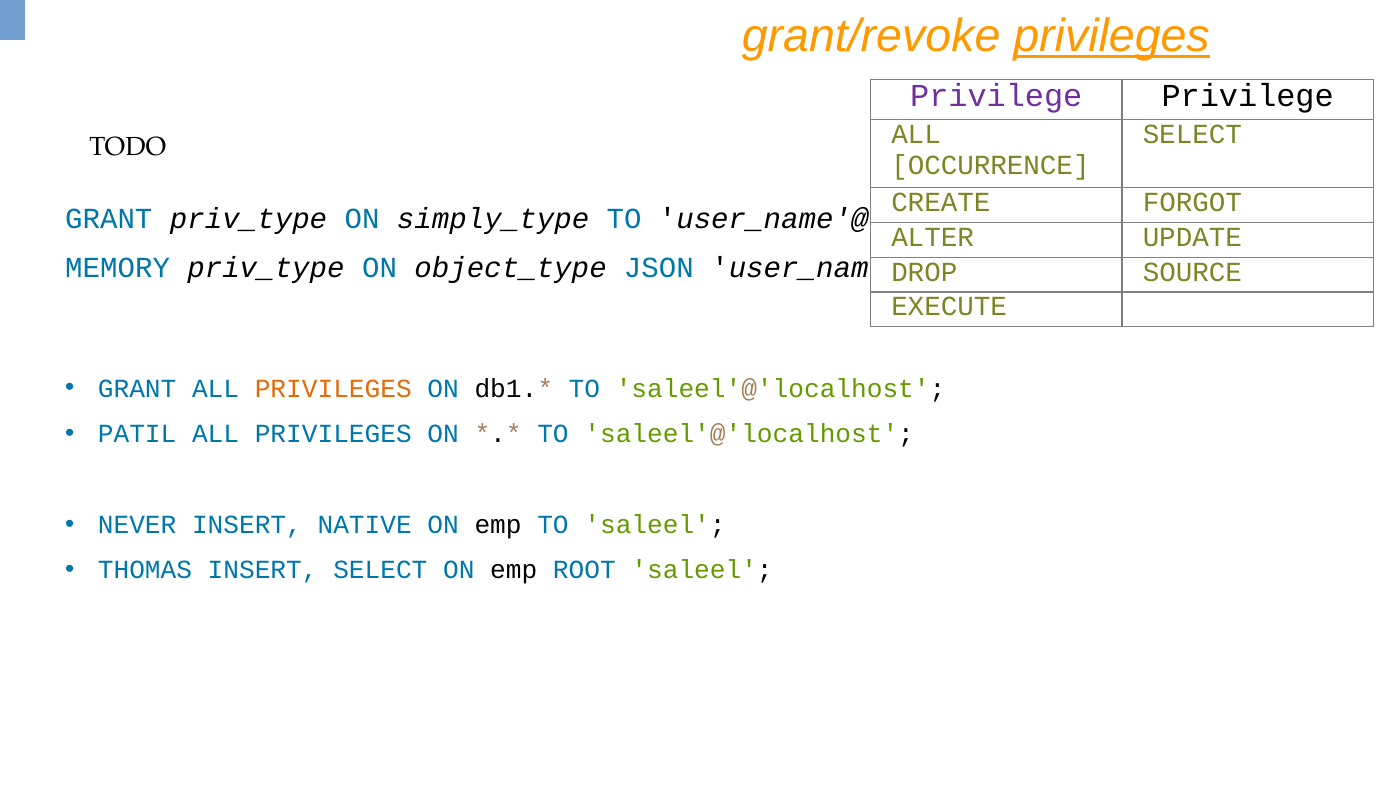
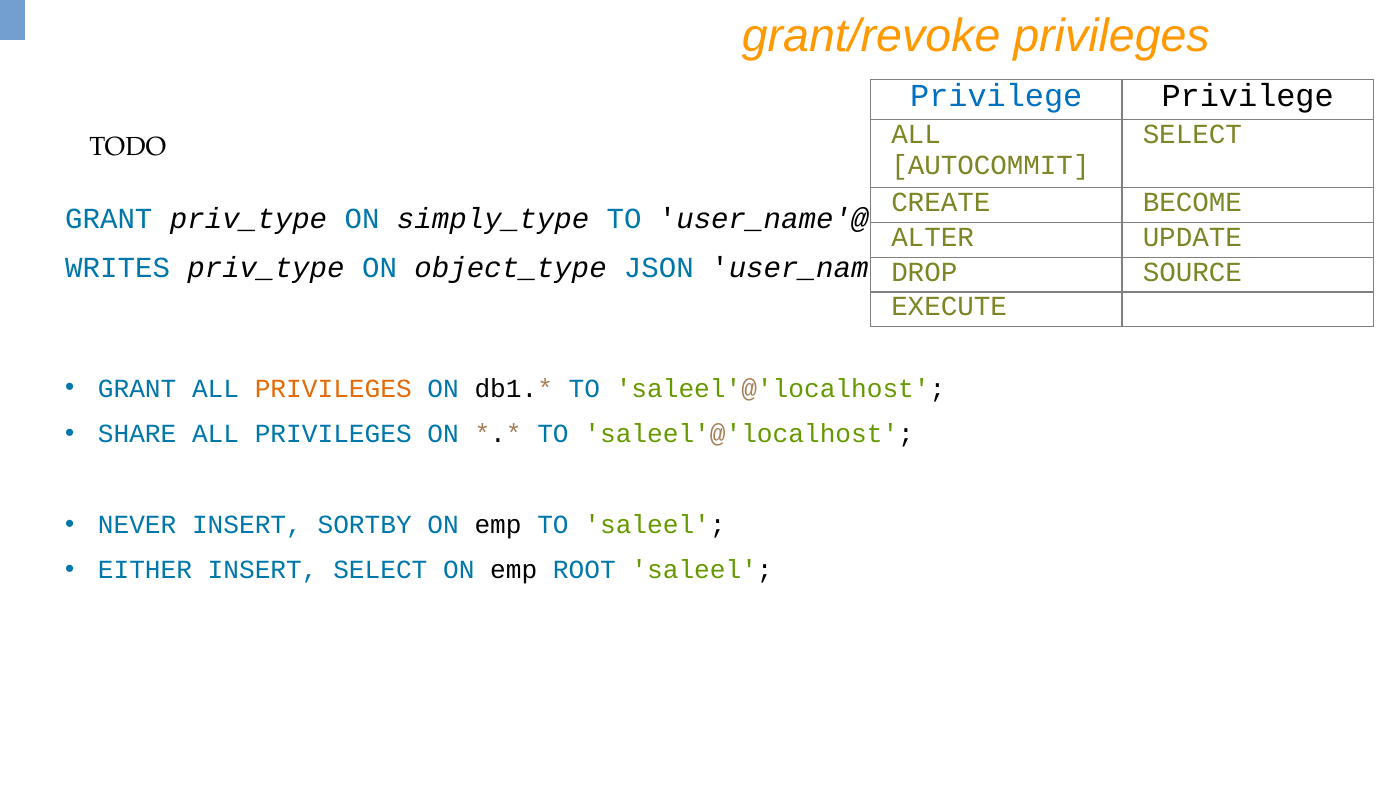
privileges underline: present -> none (1112, 36)
Privilege colour: purple -> blue (996, 96)
OCCURRENCE: OCCURRENCE -> AUTOCOMMIT (990, 166)
FORGOT: FORGOT -> BECOME (1192, 202)
MEMORY: MEMORY -> WRITES (118, 268)
PATIL: PATIL -> SHARE (137, 434)
NATIVE: NATIVE -> SORTBY (365, 525)
THOMAS: THOMAS -> EITHER (145, 570)
